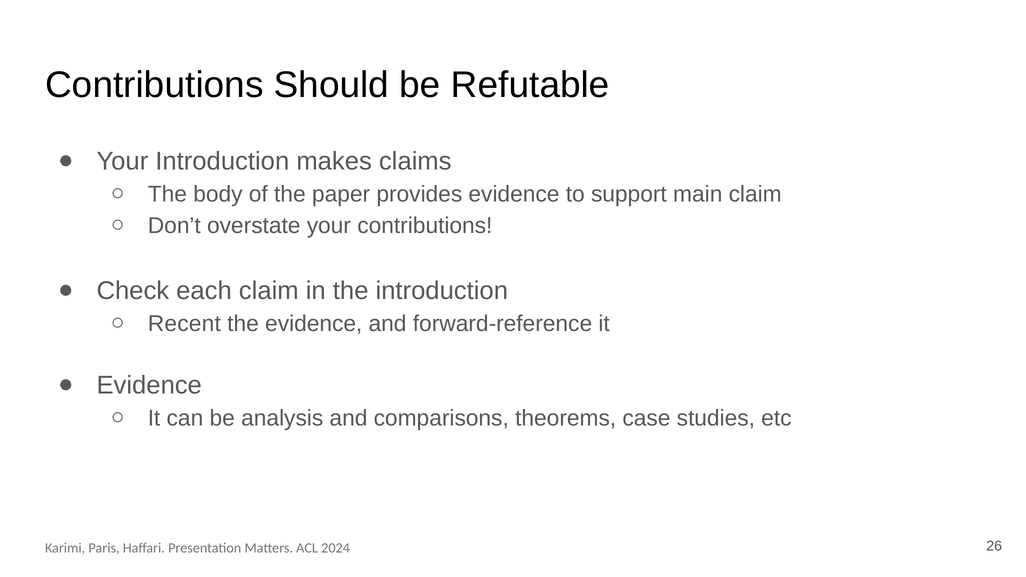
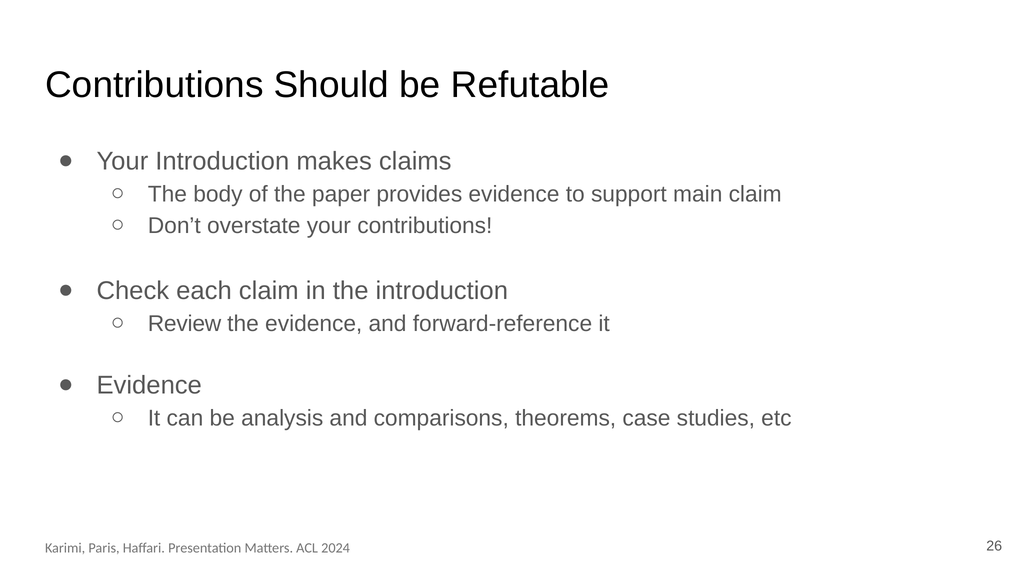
Recent: Recent -> Review (185, 324)
